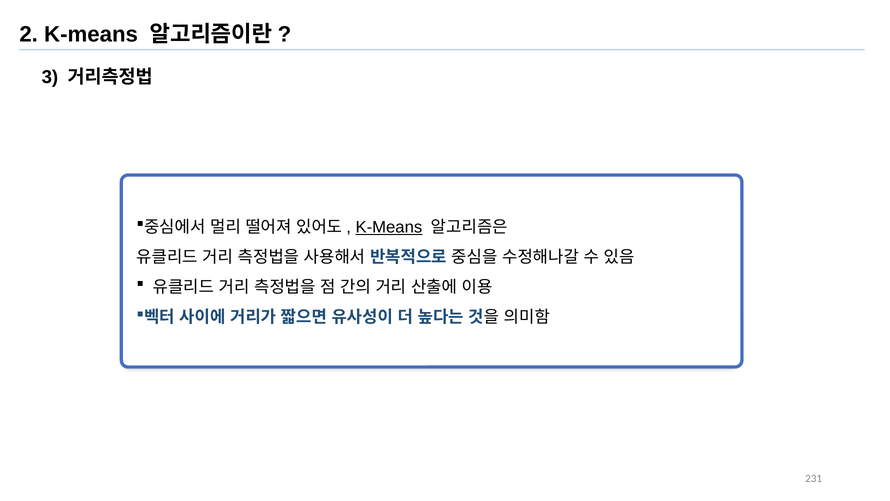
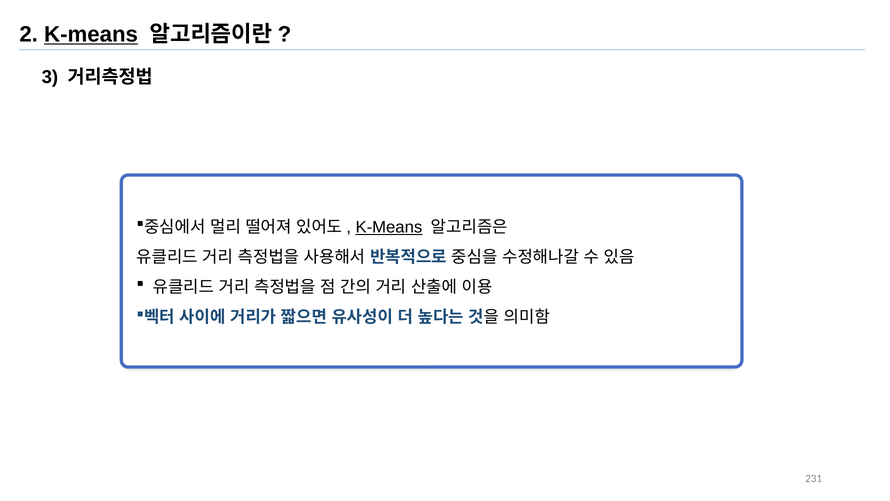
K-means underline: none -> present (91, 34)
